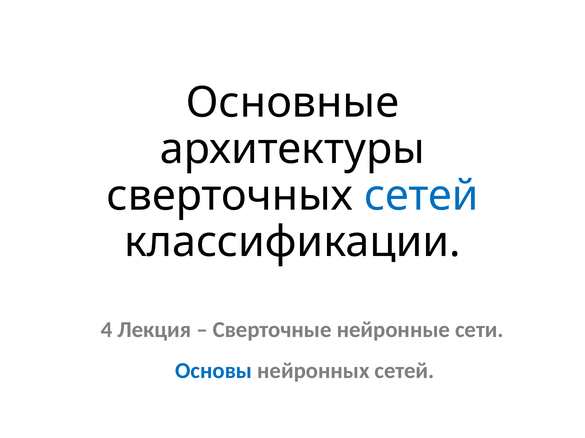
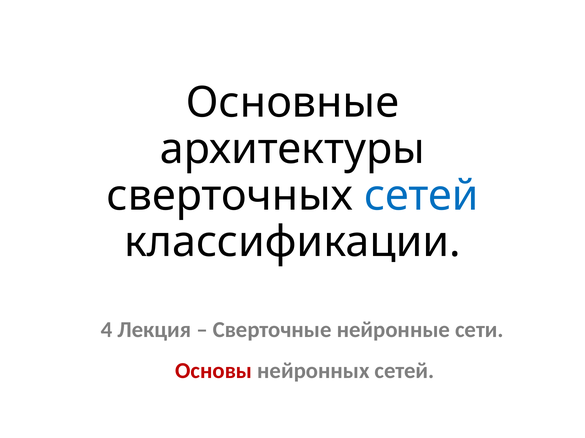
Основы colour: blue -> red (214, 371)
